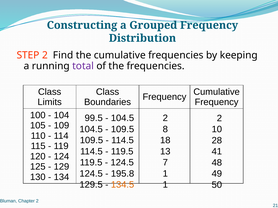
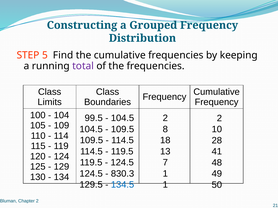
STEP 2: 2 -> 5 (45, 55)
195.8: 195.8 -> 830.3 (123, 174)
134.5 colour: orange -> blue (123, 185)
